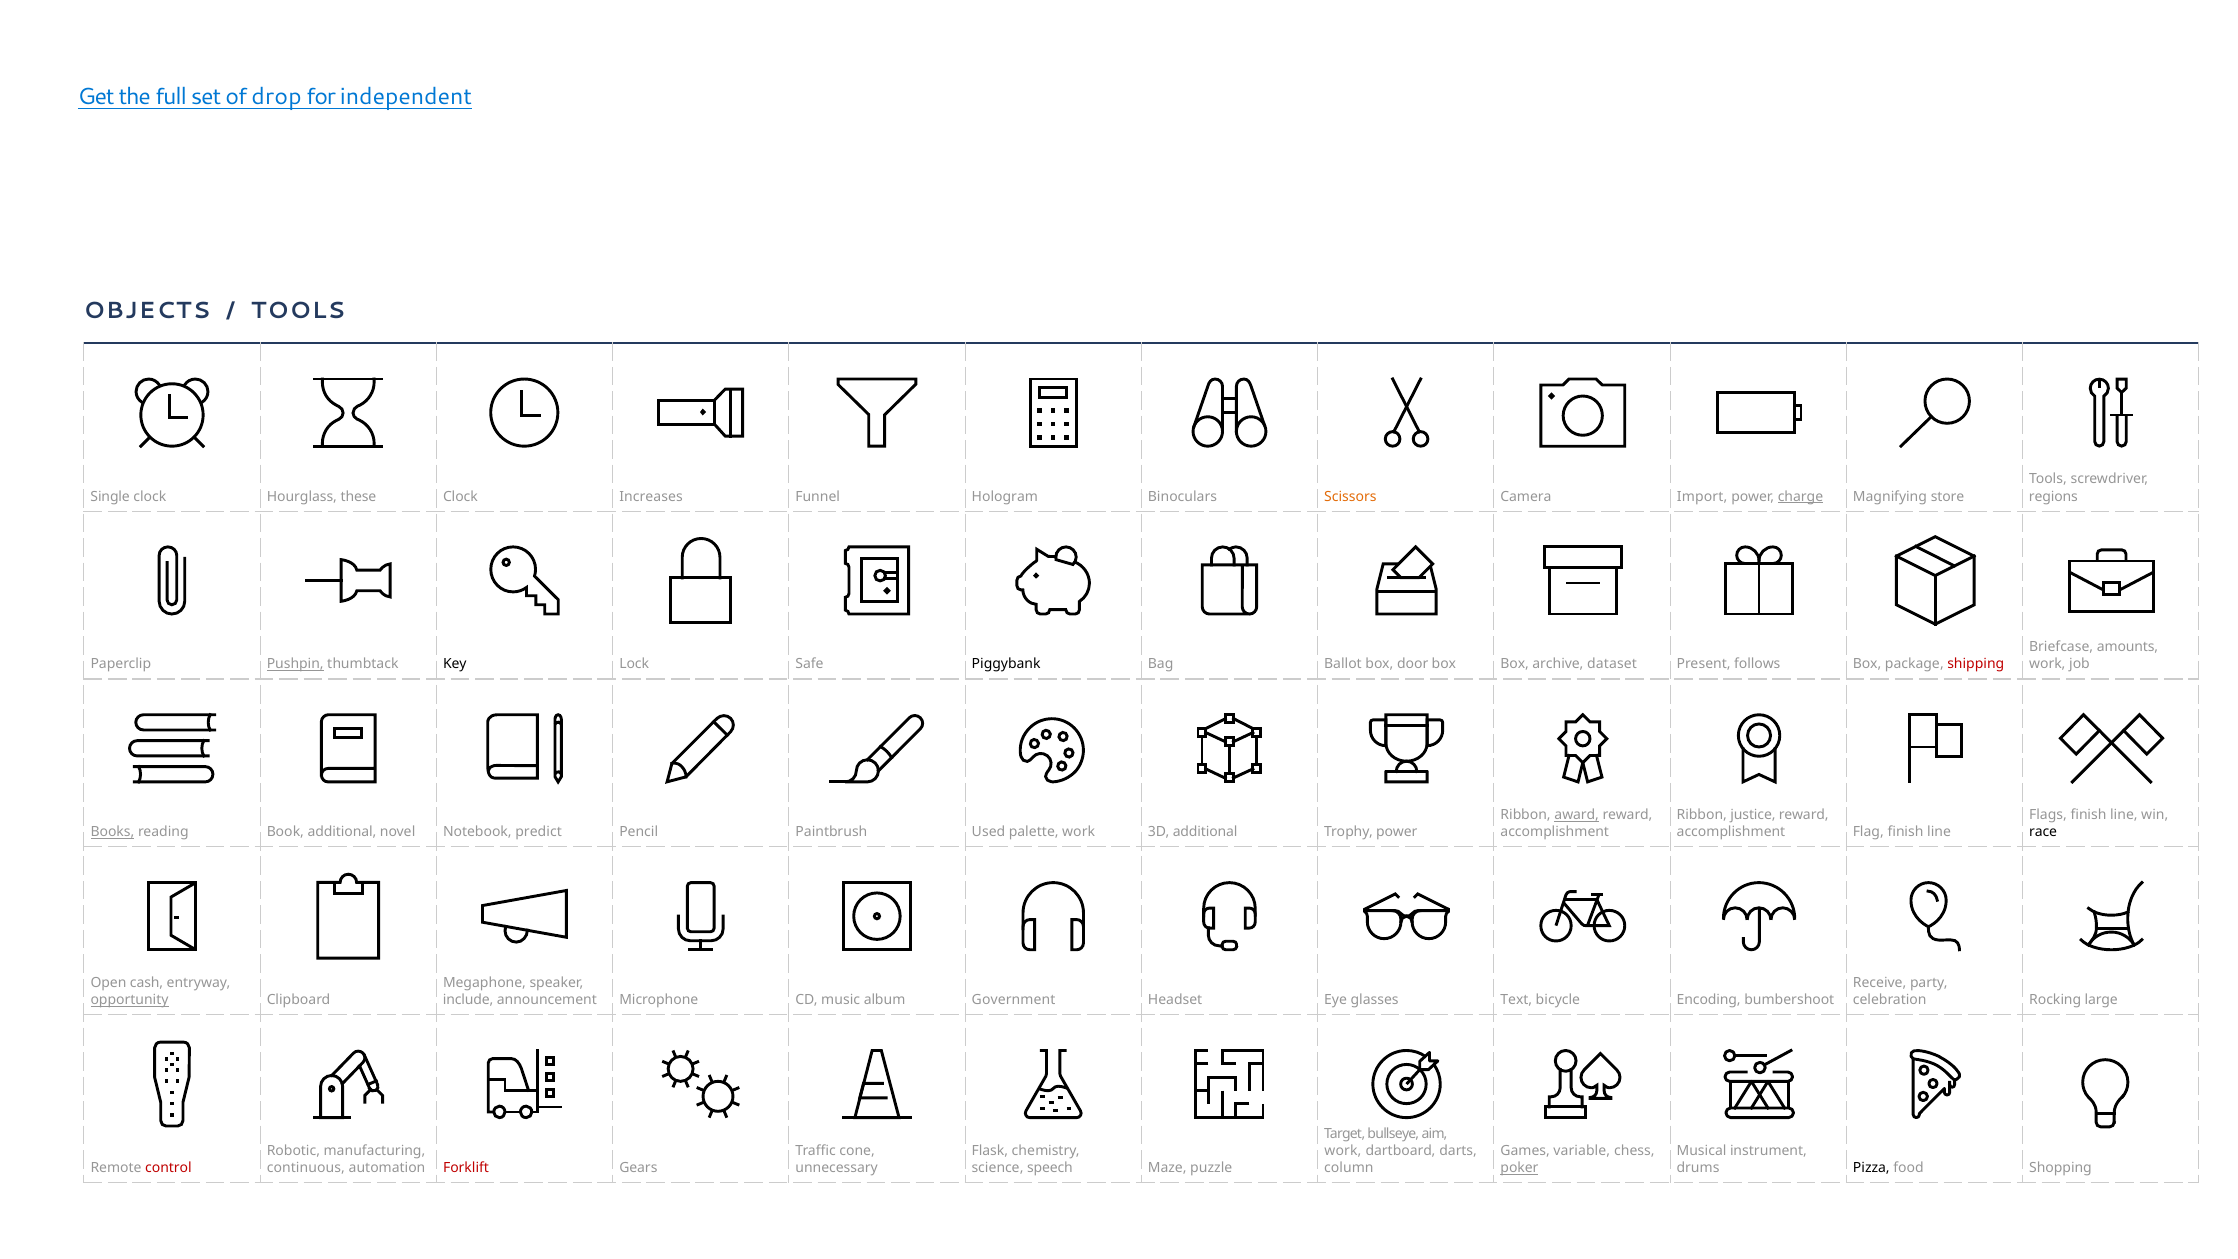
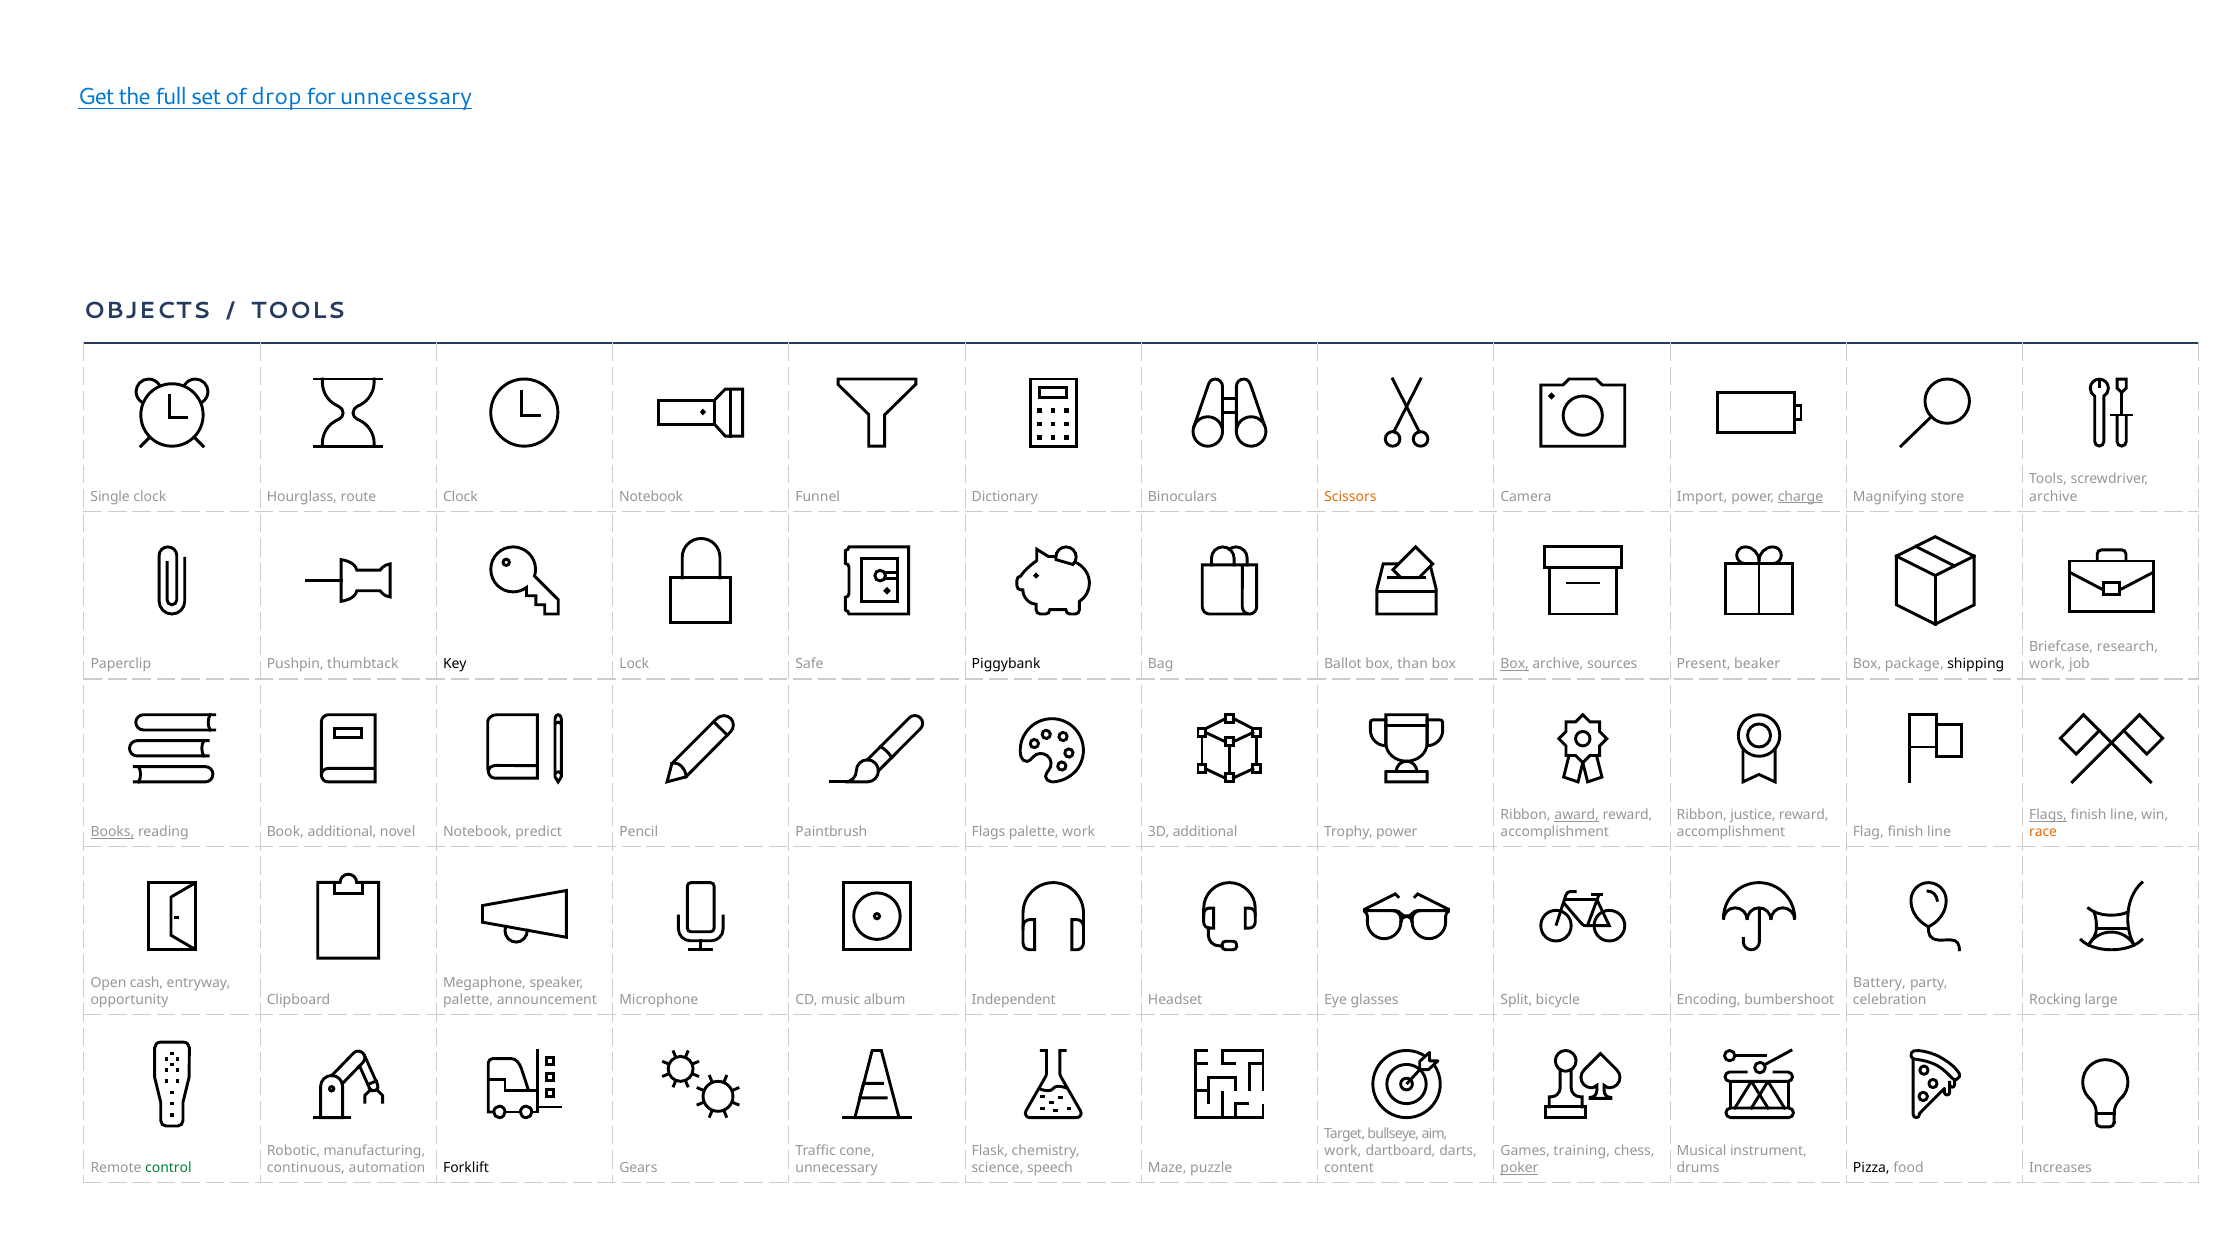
for independent: independent -> unnecessary (406, 96)
these: these -> route (358, 496)
Clock Increases: Increases -> Notebook (651, 496)
Hologram: Hologram -> Dictionary (1005, 496)
regions: regions -> archive (2053, 496)
amounts: amounts -> research (2127, 647)
Pushpin underline: present -> none (295, 664)
door: door -> than (1413, 664)
Box underline: none -> present (1515, 664)
dataset: dataset -> sources (1612, 664)
follows: follows -> beaker (1757, 664)
shipping colour: red -> black (1976, 664)
Flags underline: none -> present (2048, 815)
Paintbrush Used: Used -> Flags (989, 832)
race colour: black -> orange (2043, 832)
Receive: Receive -> Battery (1880, 983)
opportunity underline: present -> none (130, 1000)
include: include -> palette (468, 1000)
Government: Government -> Independent (1014, 1000)
Text: Text -> Split (1516, 1000)
variable: variable -> training (1582, 1151)
control colour: red -> green (168, 1168)
Forklift colour: red -> black (466, 1168)
column: column -> content (1349, 1168)
Shopping: Shopping -> Increases (2061, 1168)
